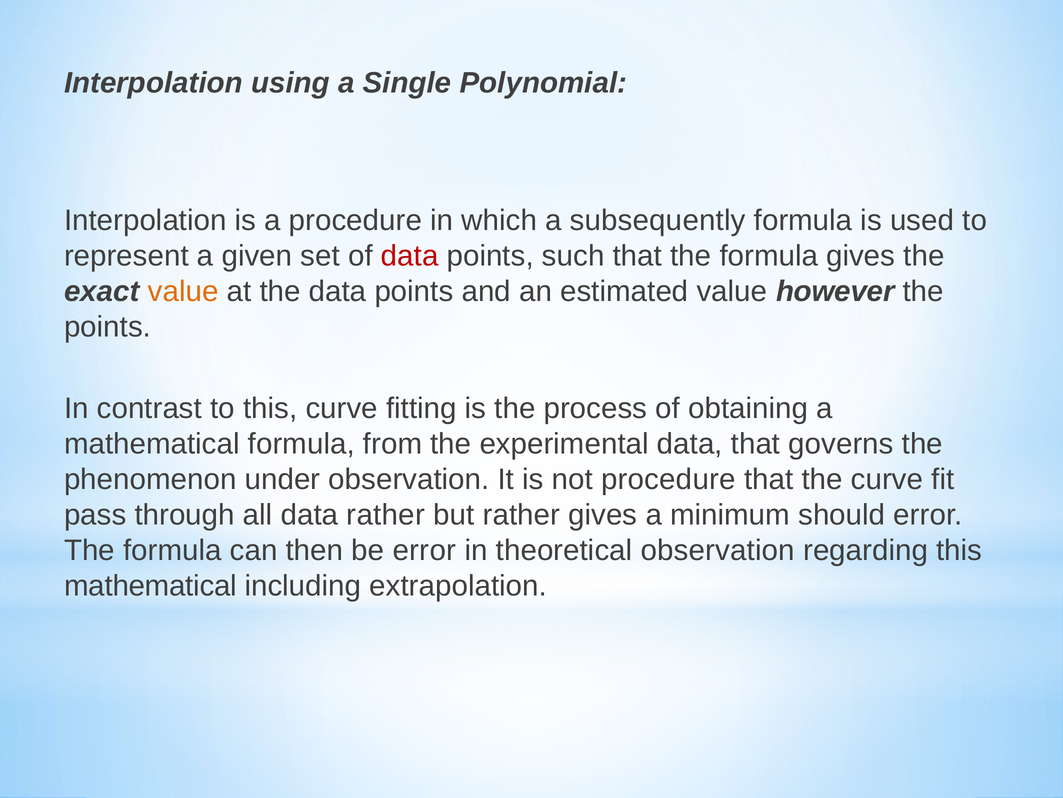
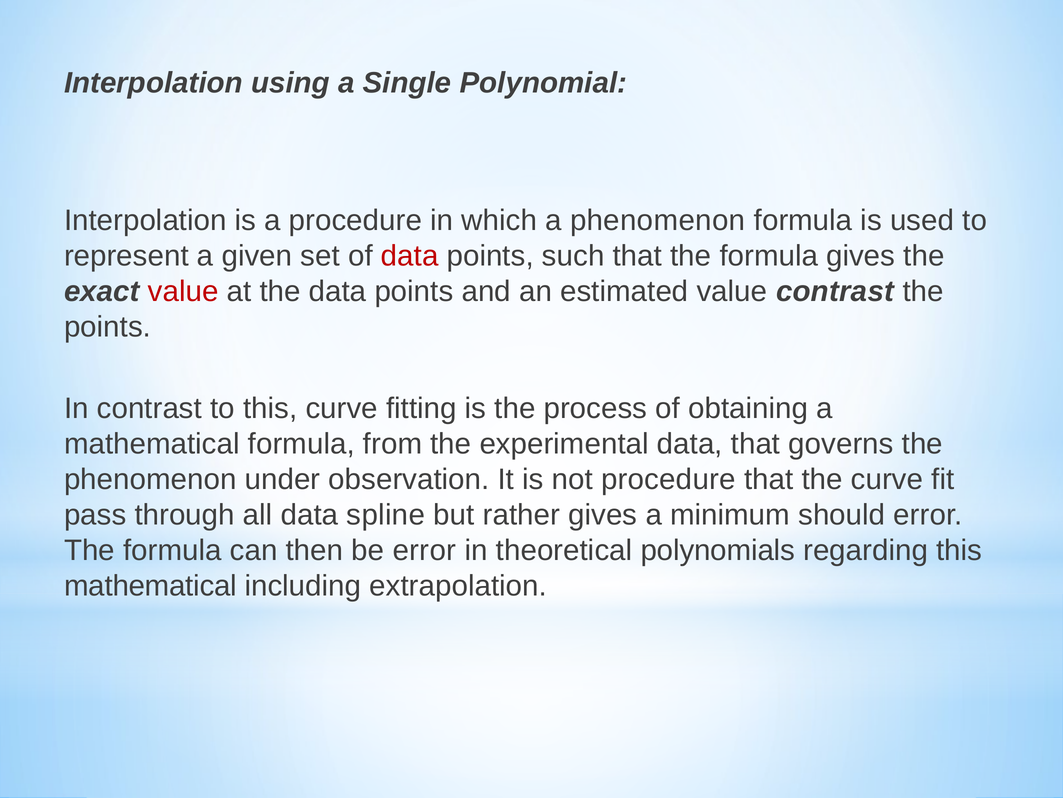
a subsequently: subsequently -> phenomenon (658, 220)
value colour: orange -> red (183, 291)
value however: however -> contrast (835, 291)
data rather: rather -> spline (386, 515)
theoretical observation: observation -> polynomials (718, 550)
